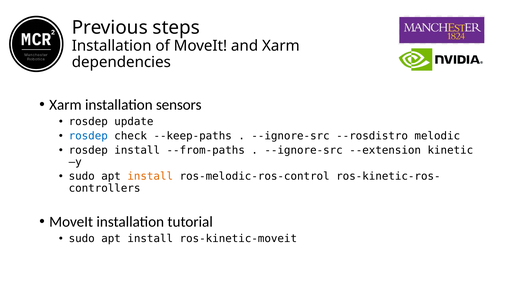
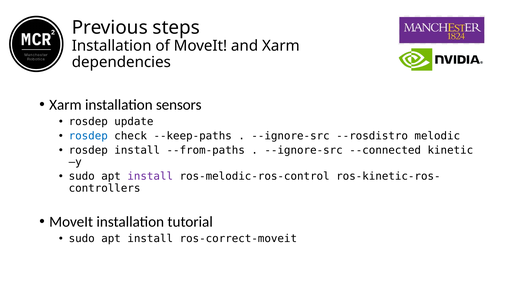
--extension: --extension -> --connected (385, 150)
install colour: orange -> purple (150, 176)
ros-kinetic-moveit: ros-kinetic-moveit -> ros-correct-moveit (238, 239)
